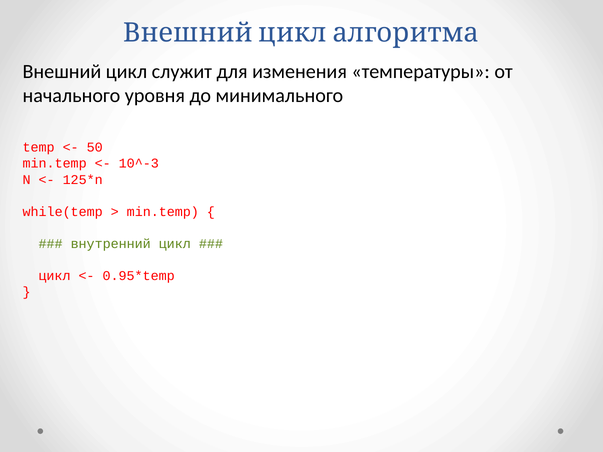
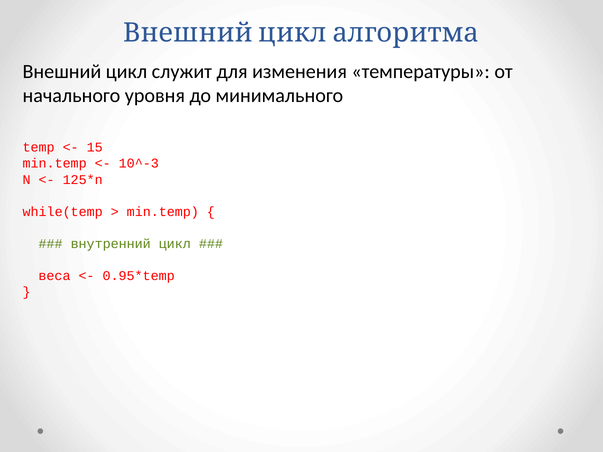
50: 50 -> 15 (95, 148)
цикл: цикл -> веса (55, 276)
